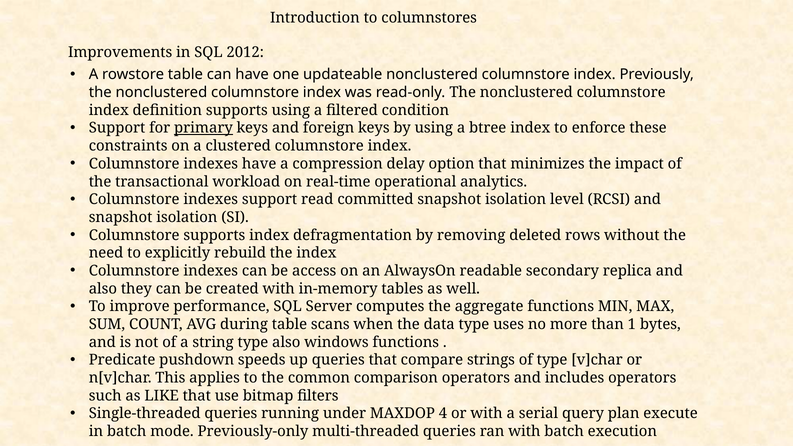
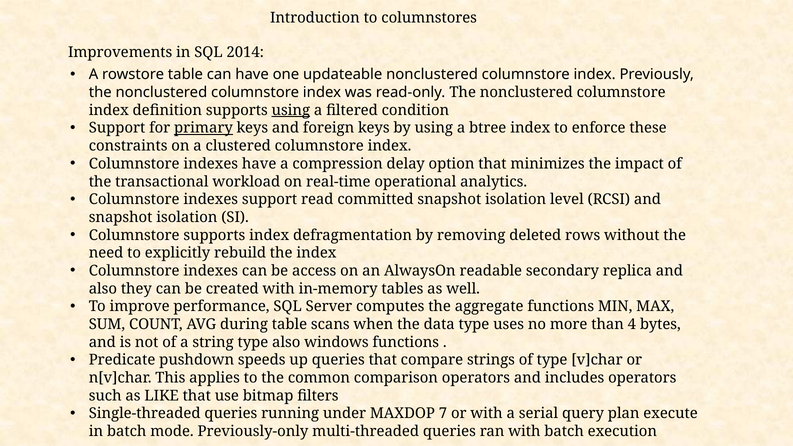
2012: 2012 -> 2014 (245, 53)
using underline: none -> present (291, 110)
1: 1 -> 4 (632, 324)
4: 4 -> 7 (443, 414)
